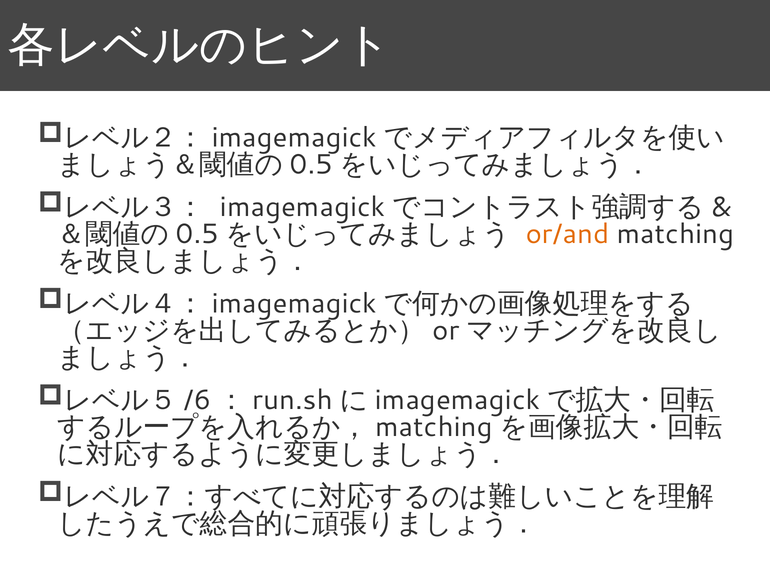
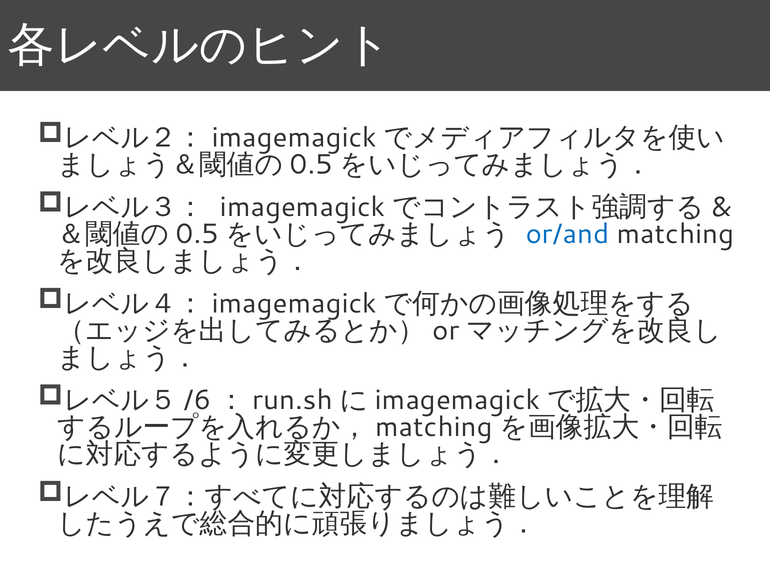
or/and colour: orange -> blue (567, 234)
